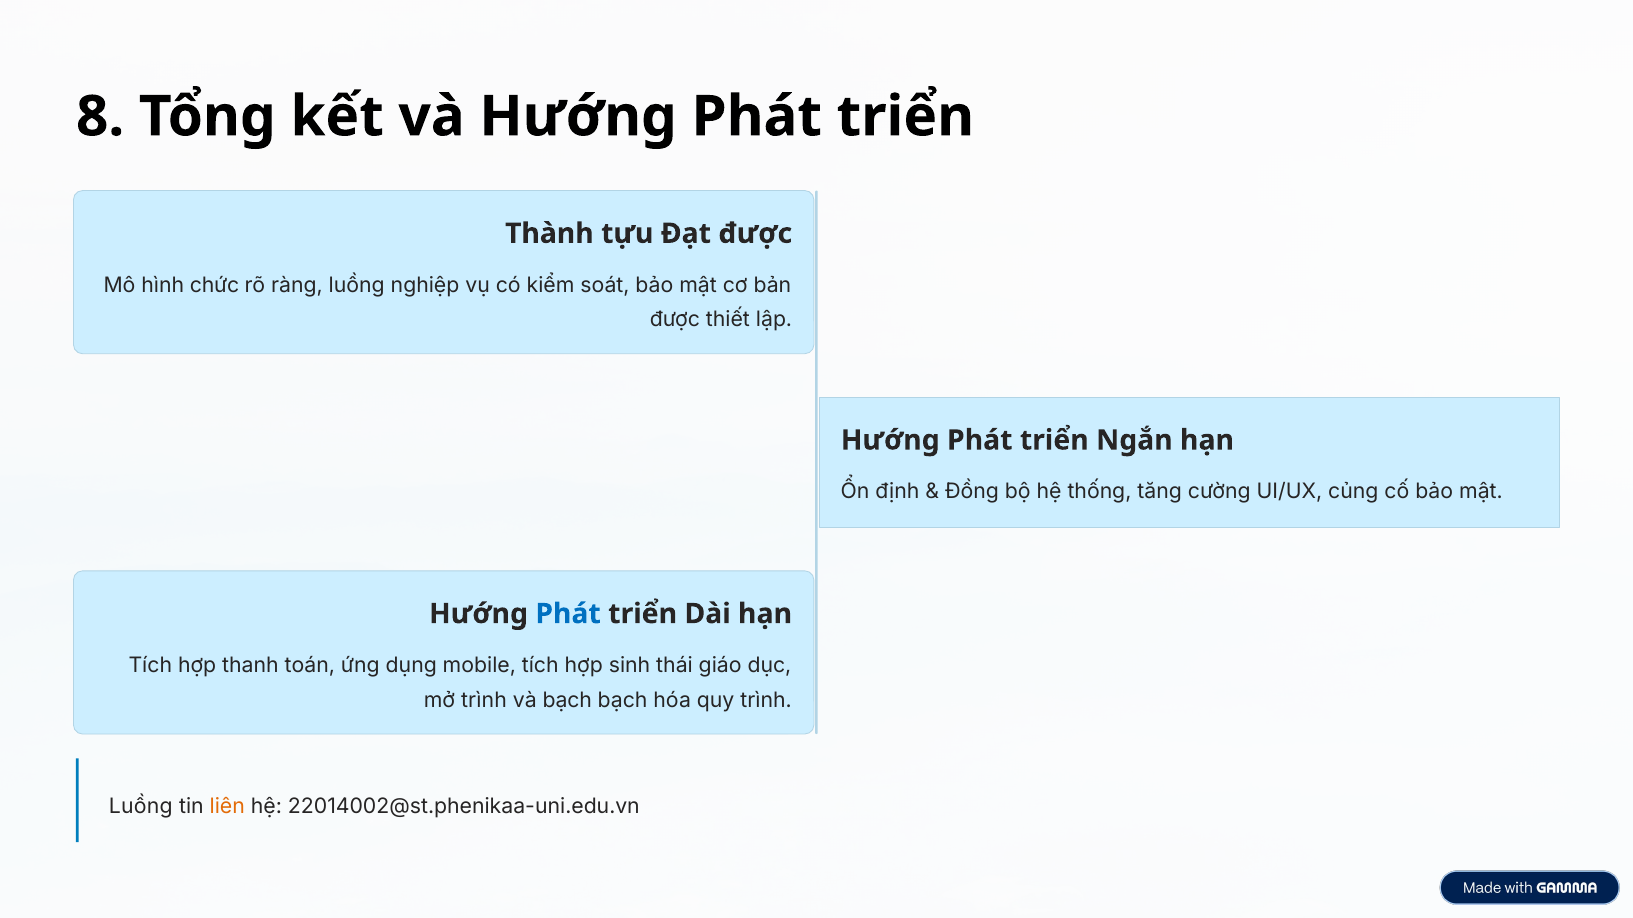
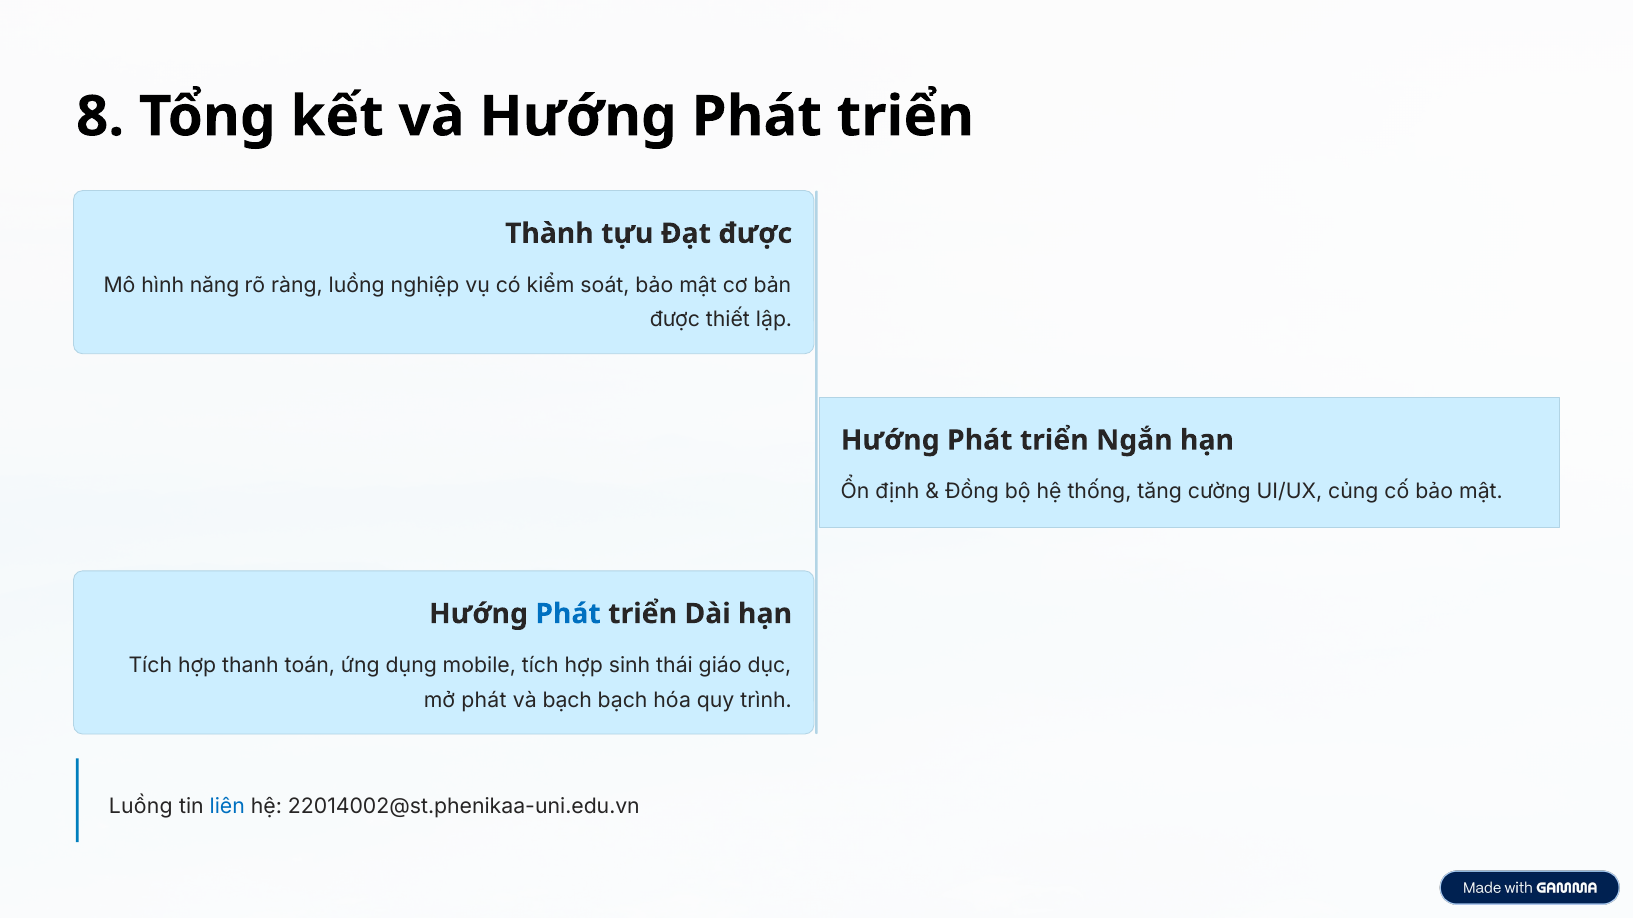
chức: chức -> năng (215, 285)
mở trình: trình -> phát (484, 701)
liên colour: orange -> blue (227, 807)
